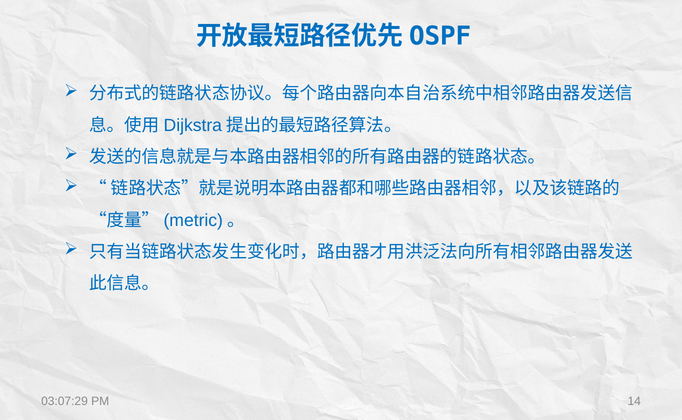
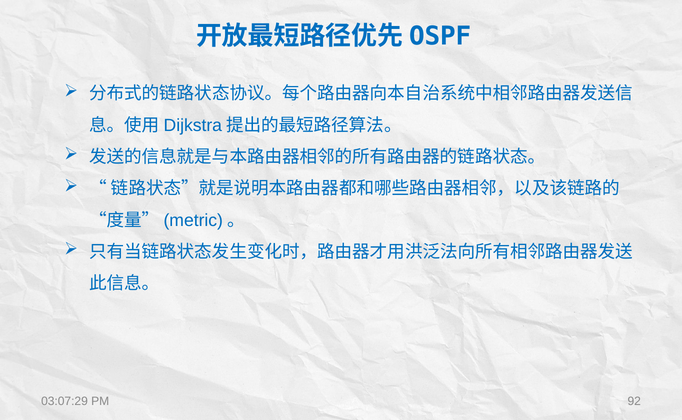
14: 14 -> 92 (634, 401)
